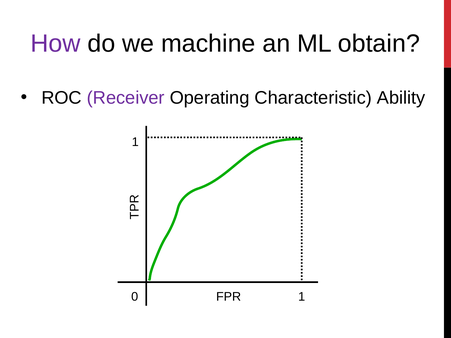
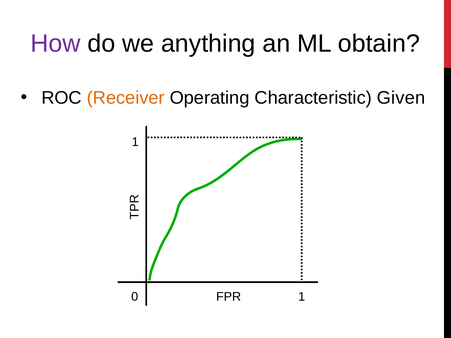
machine: machine -> anything (208, 43)
Receiver colour: purple -> orange (126, 98)
Ability: Ability -> Given (401, 98)
